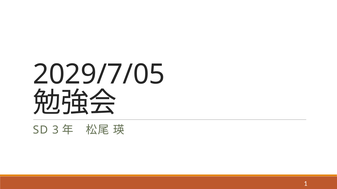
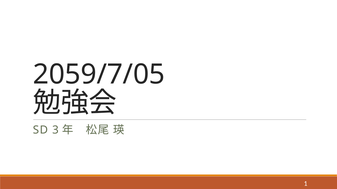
2029/7/05: 2029/7/05 -> 2059/7/05 (99, 75)
